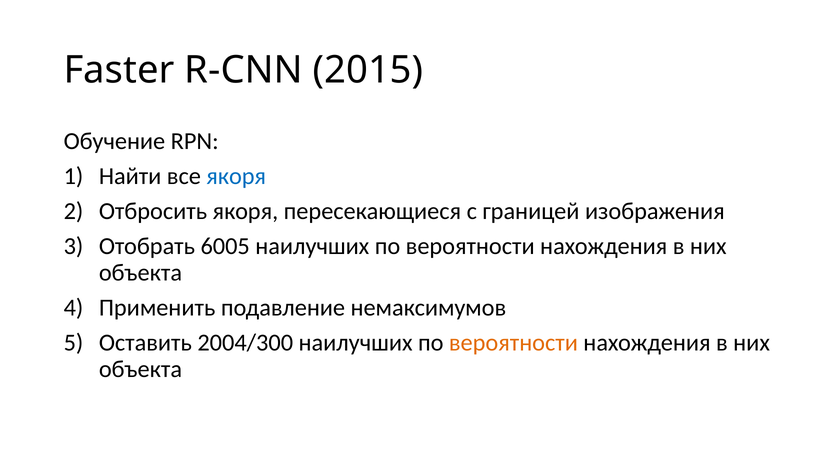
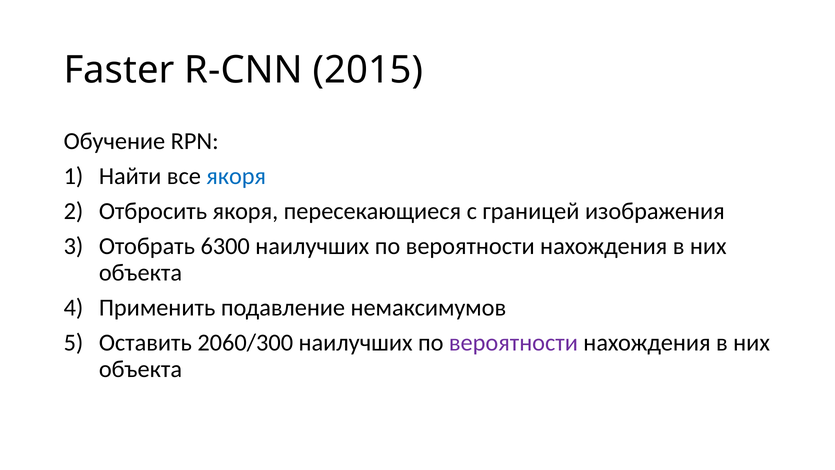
6005: 6005 -> 6300 (225, 246)
2004/300: 2004/300 -> 2060/300 (245, 343)
вероятности colour: orange -> purple (513, 343)
